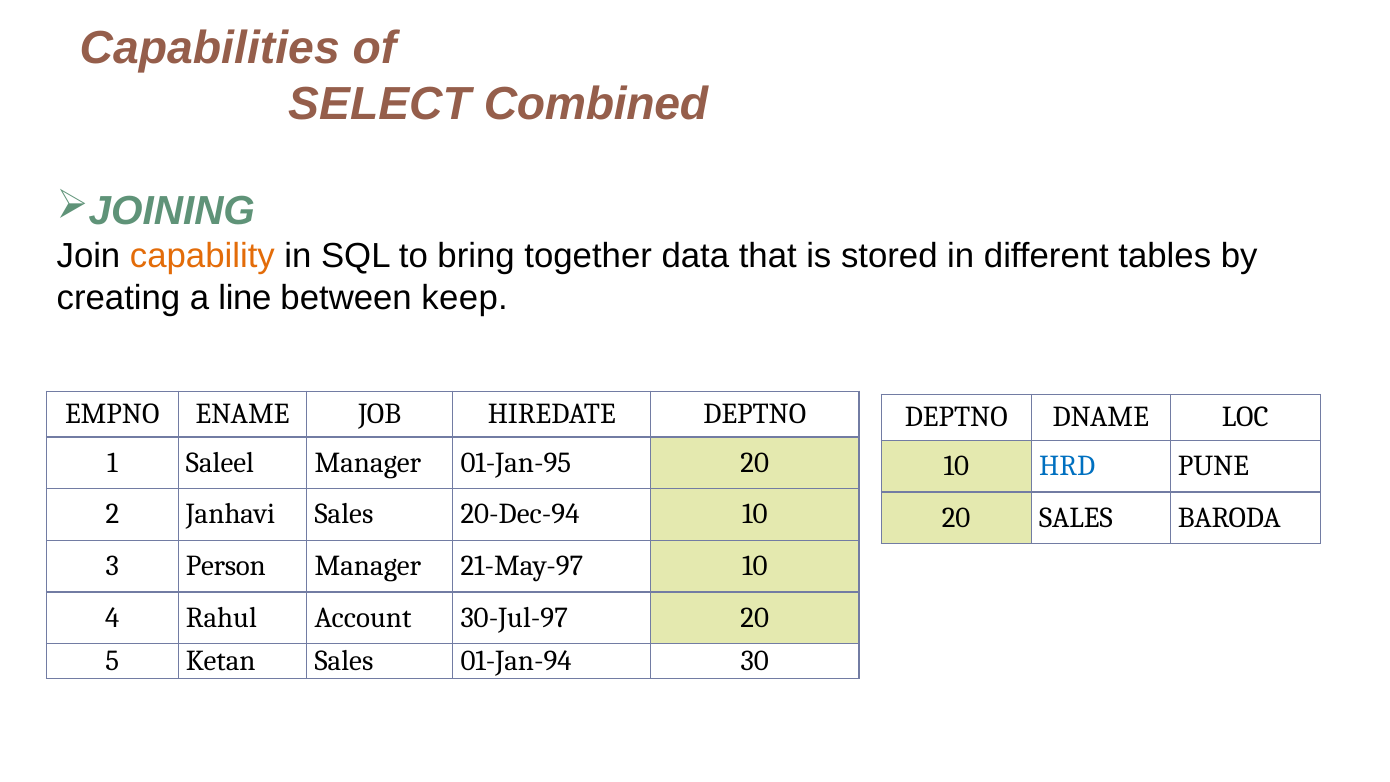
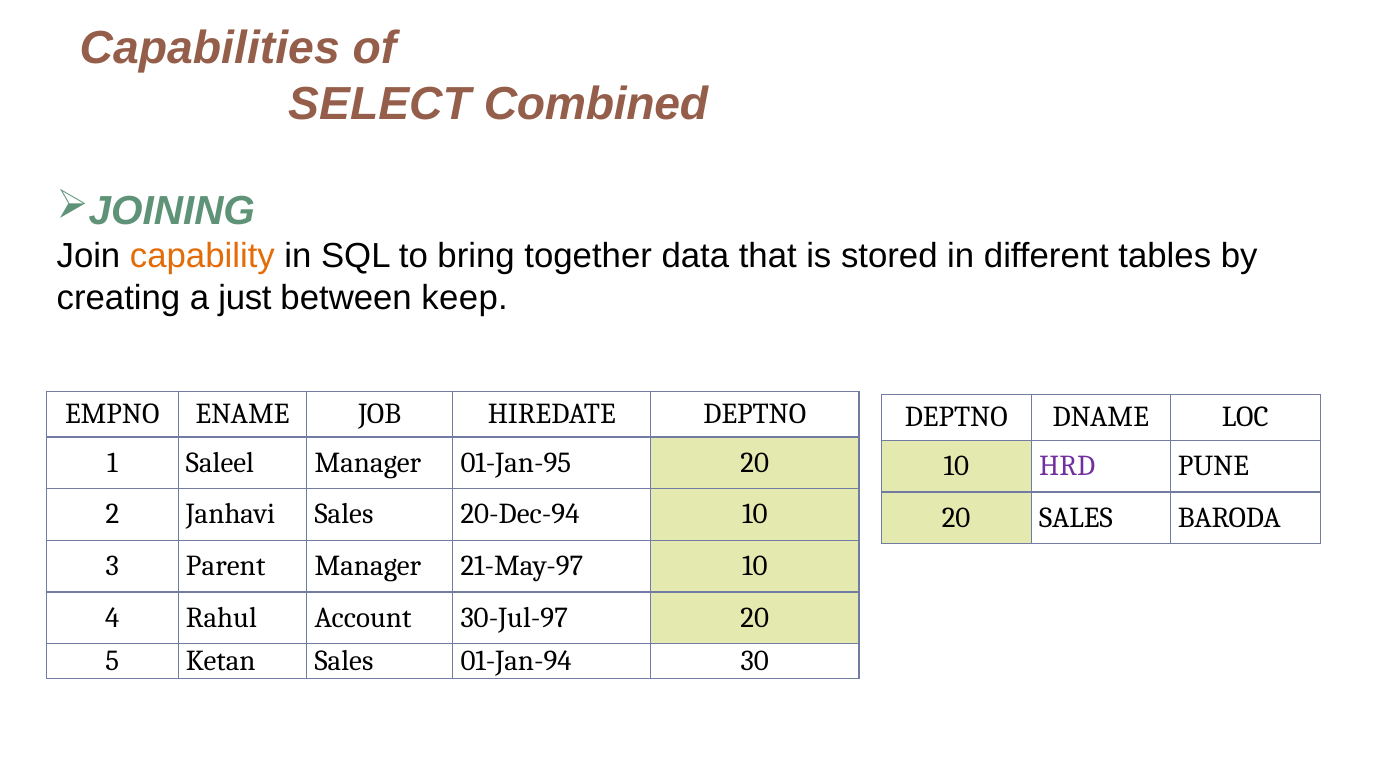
line: line -> just (245, 298)
HRD colour: blue -> purple (1067, 466)
Person: Person -> Parent (226, 566)
